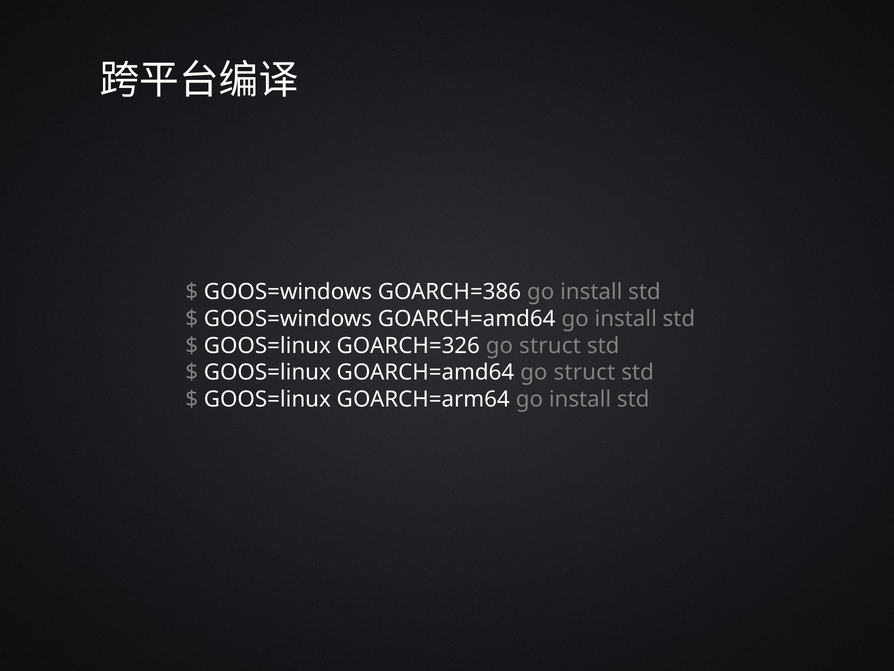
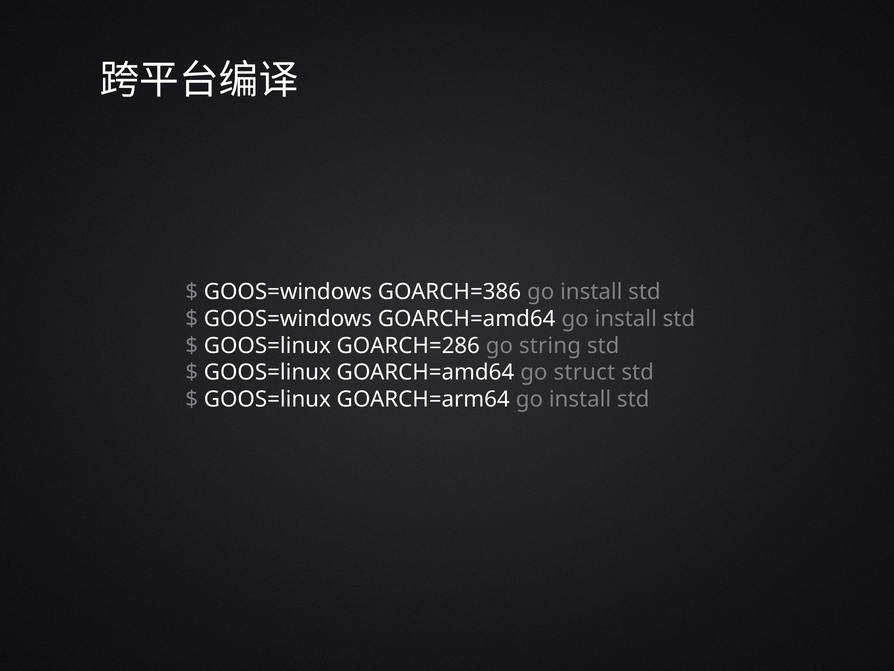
GOARCH=326: GOARCH=326 -> GOARCH=286 (408, 345)
struct: struct -> string (550, 345)
